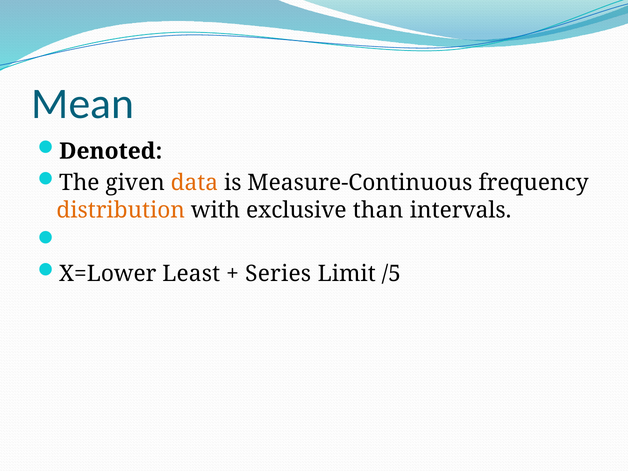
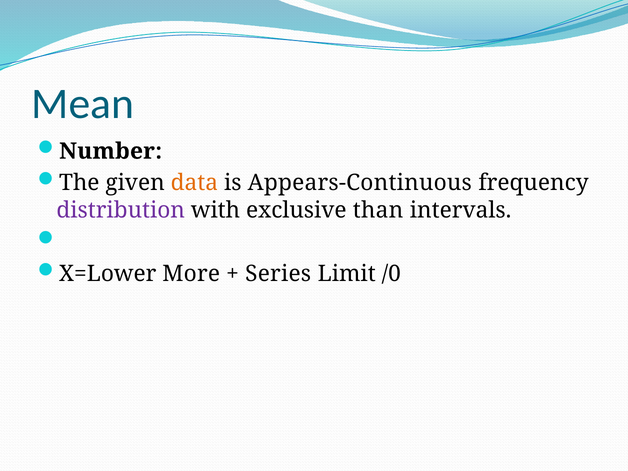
Denoted: Denoted -> Number (111, 151)
Measure-Continuous: Measure-Continuous -> Appears-Continuous (360, 183)
distribution colour: orange -> purple (121, 210)
Least: Least -> More (191, 274)
/5: /5 -> /0 (391, 274)
